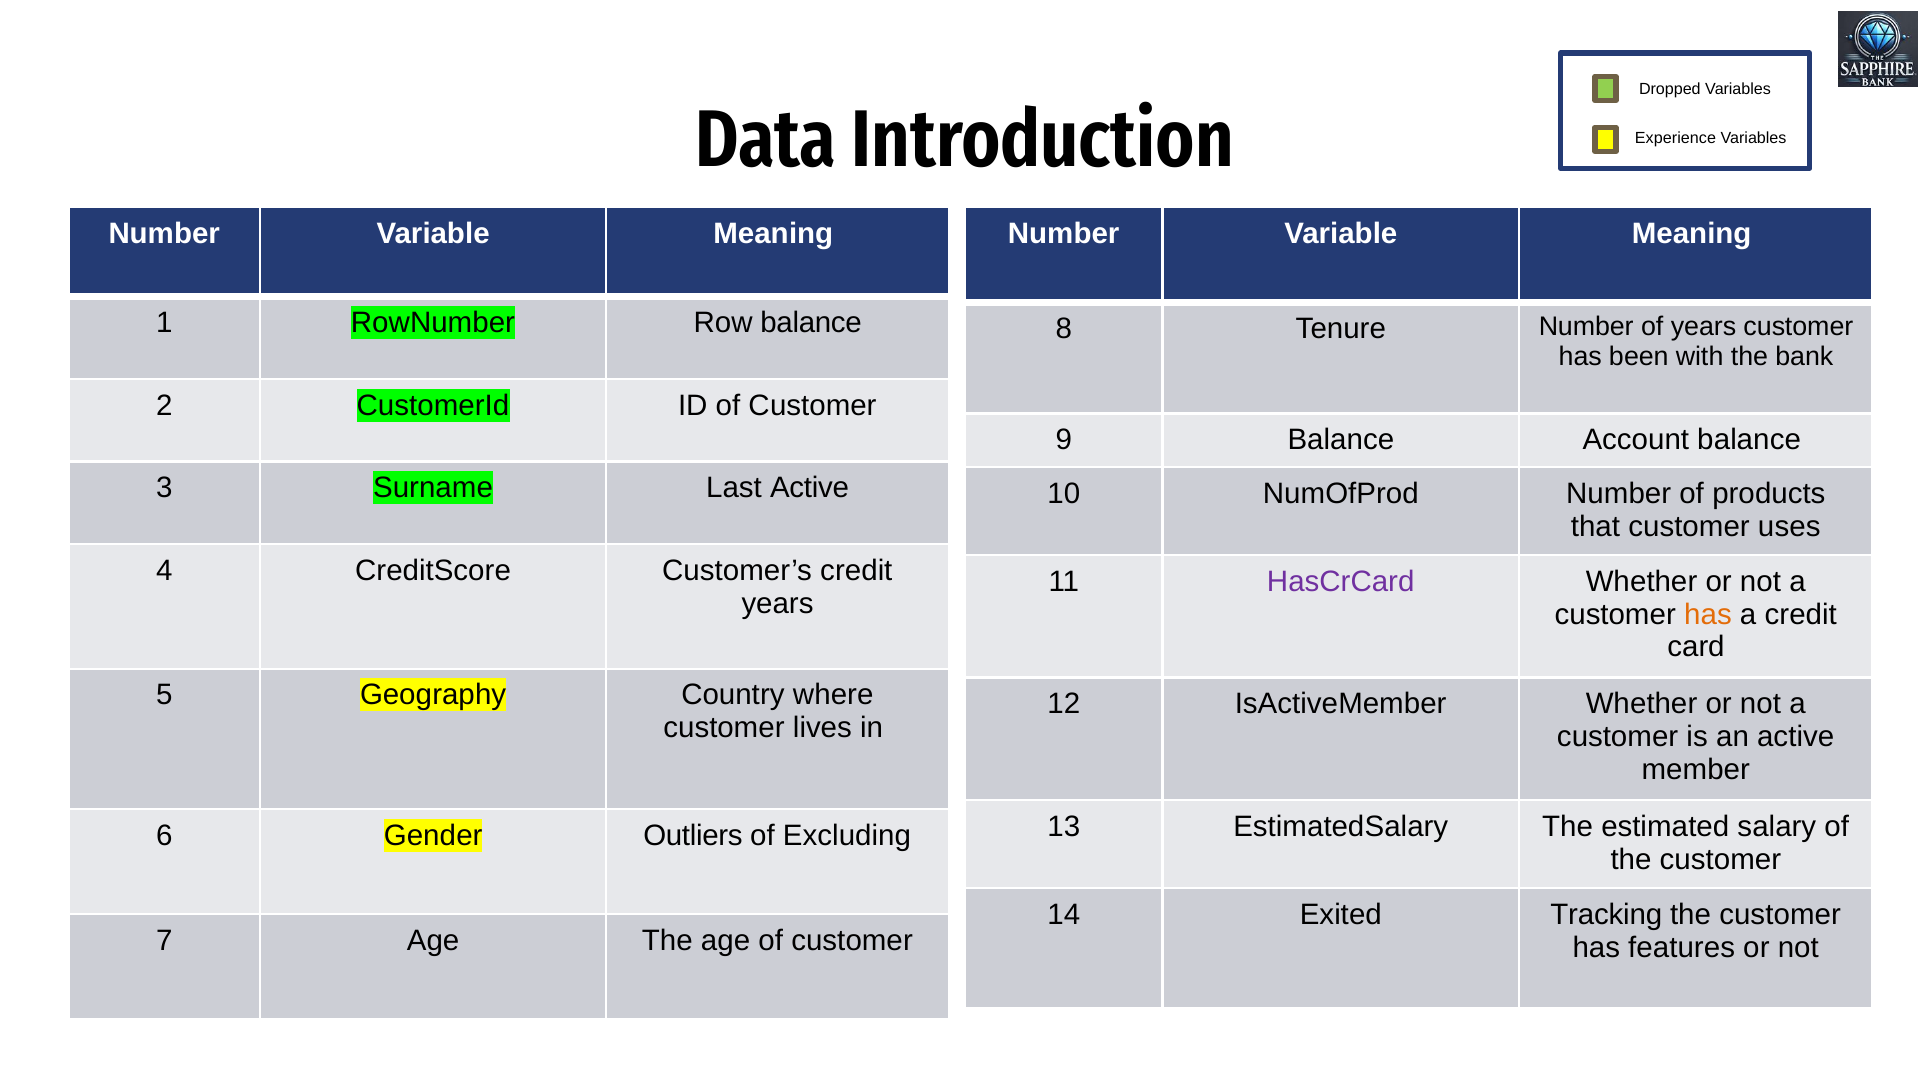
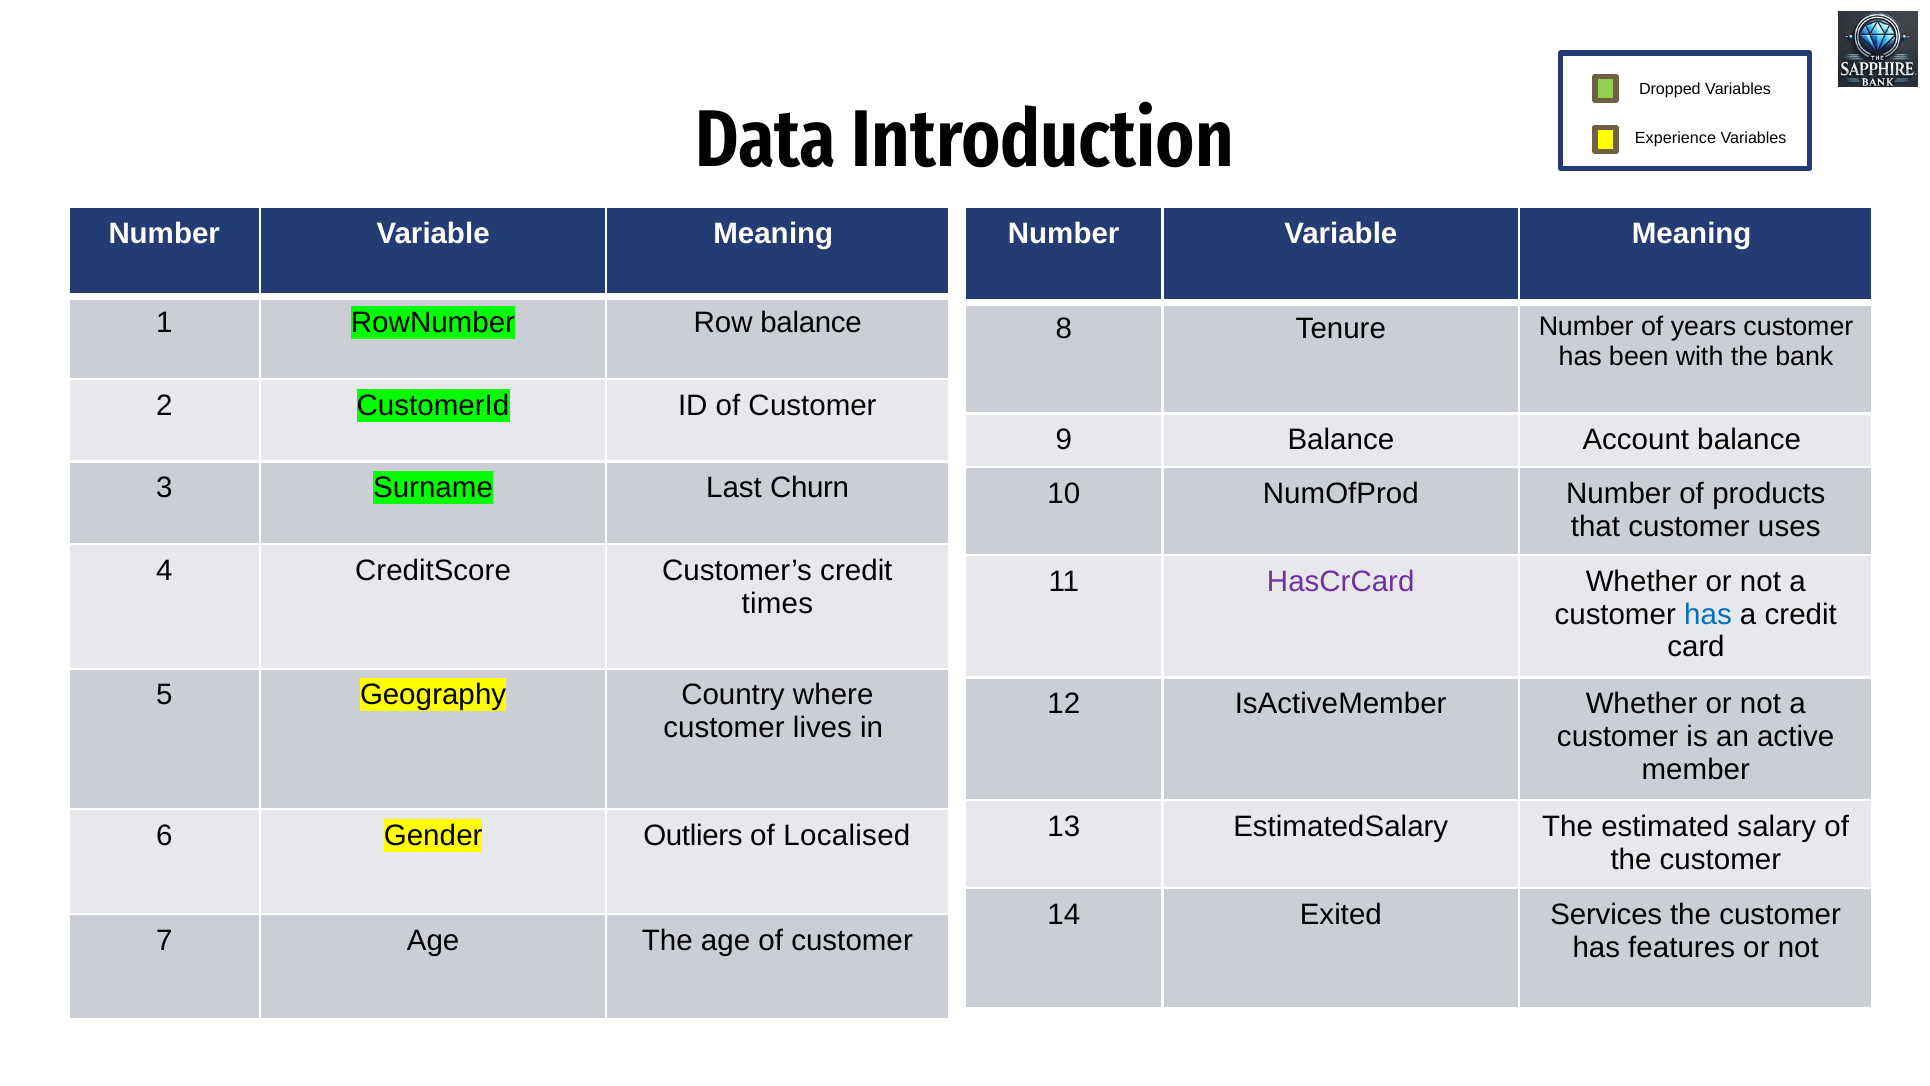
Last Active: Active -> Churn (810, 488)
years: years -> times (777, 603)
has colour: orange -> blue (1708, 614)
Excluding: Excluding -> Localised (847, 835)
Tracking: Tracking -> Services (1606, 914)
